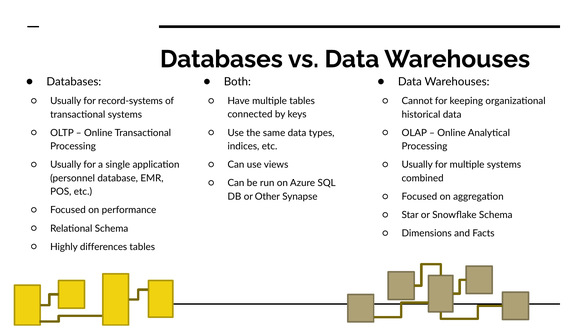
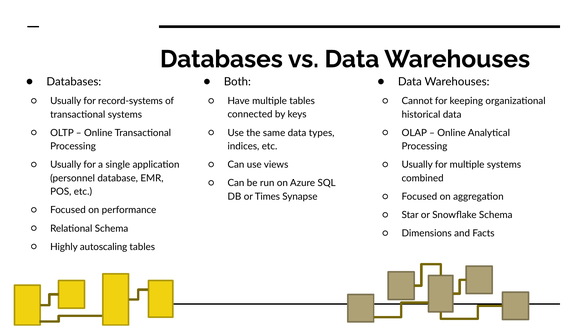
Other: Other -> Times (267, 197)
differences: differences -> autoscaling (104, 247)
